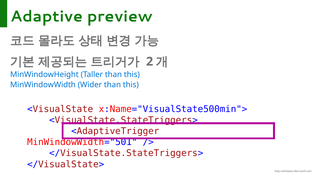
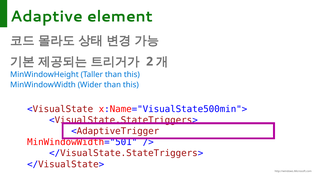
preview: preview -> element (120, 17)
